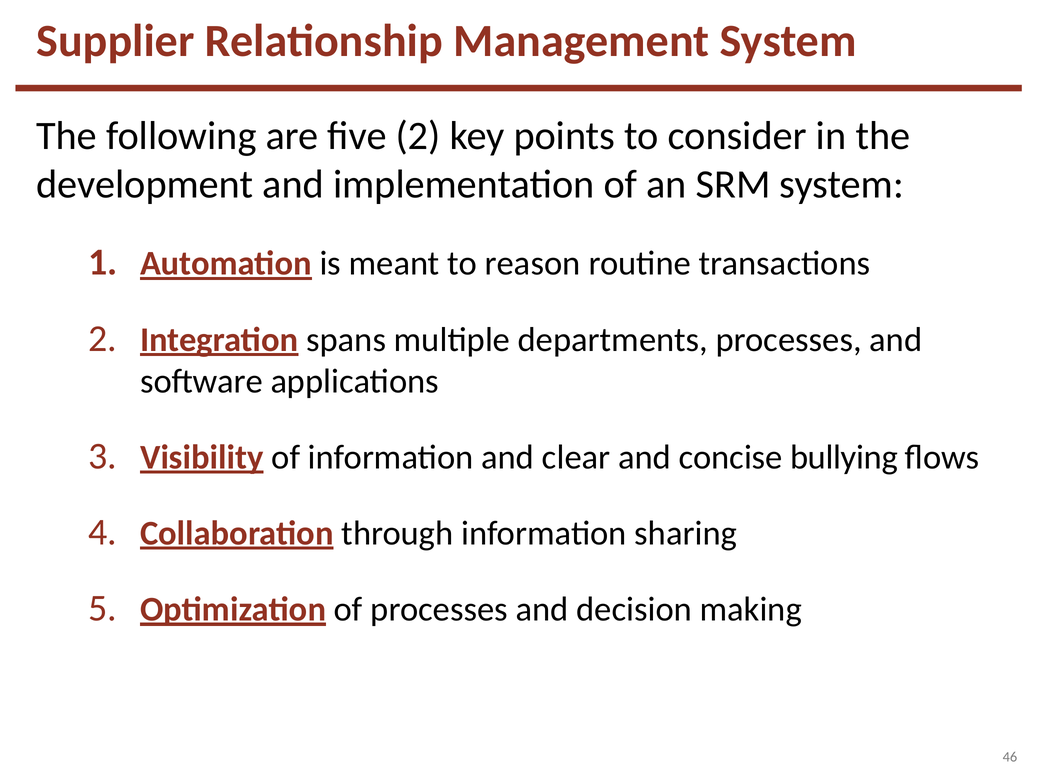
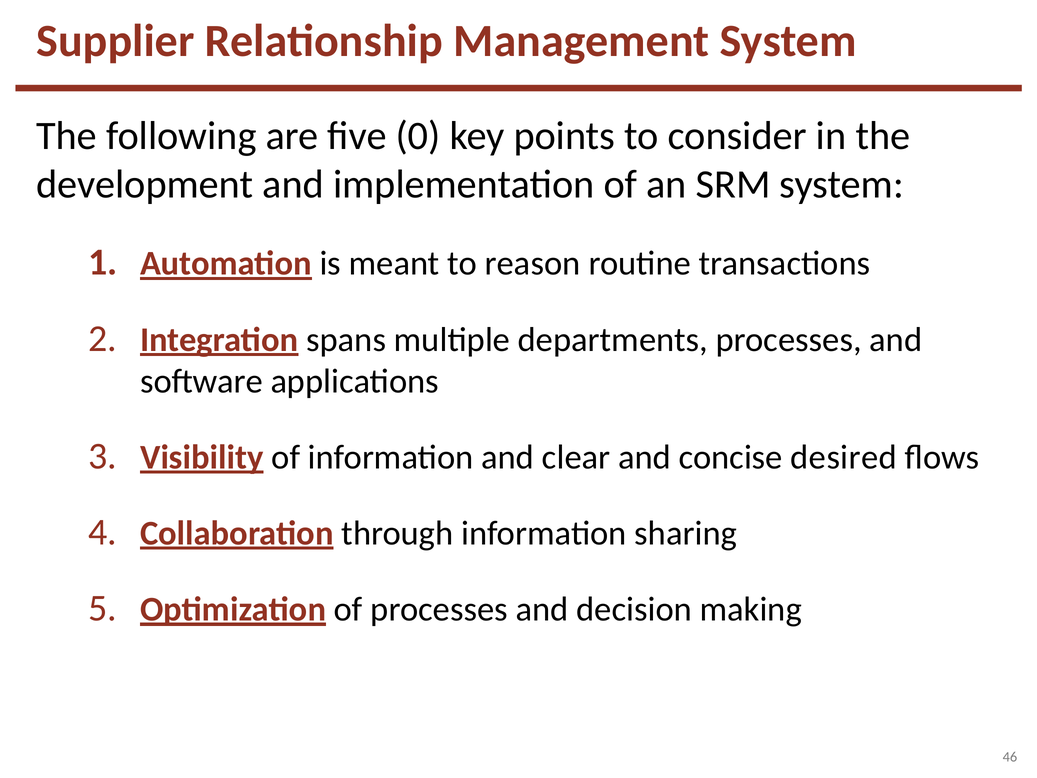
five 2: 2 -> 0 (418, 136)
bullying: bullying -> desired (844, 457)
